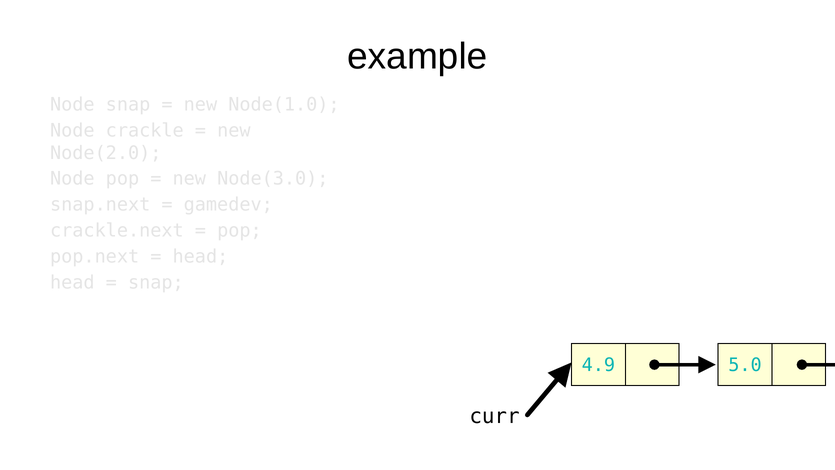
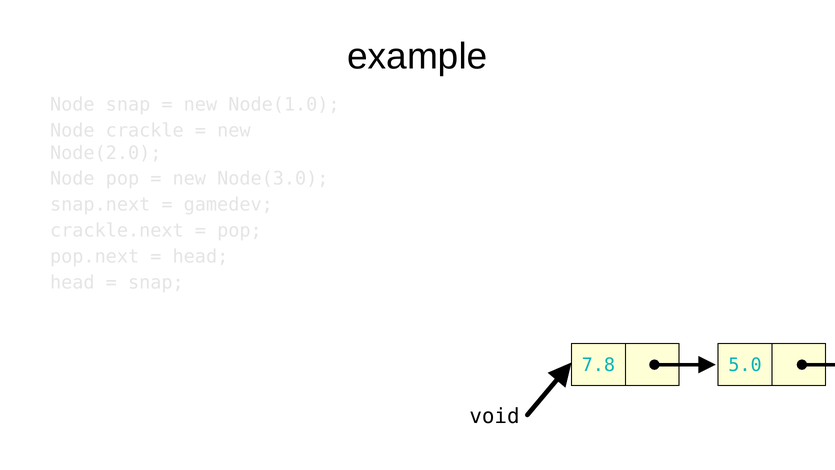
4.9: 4.9 -> 7.8 (598, 365)
curr: curr -> void (494, 416)
